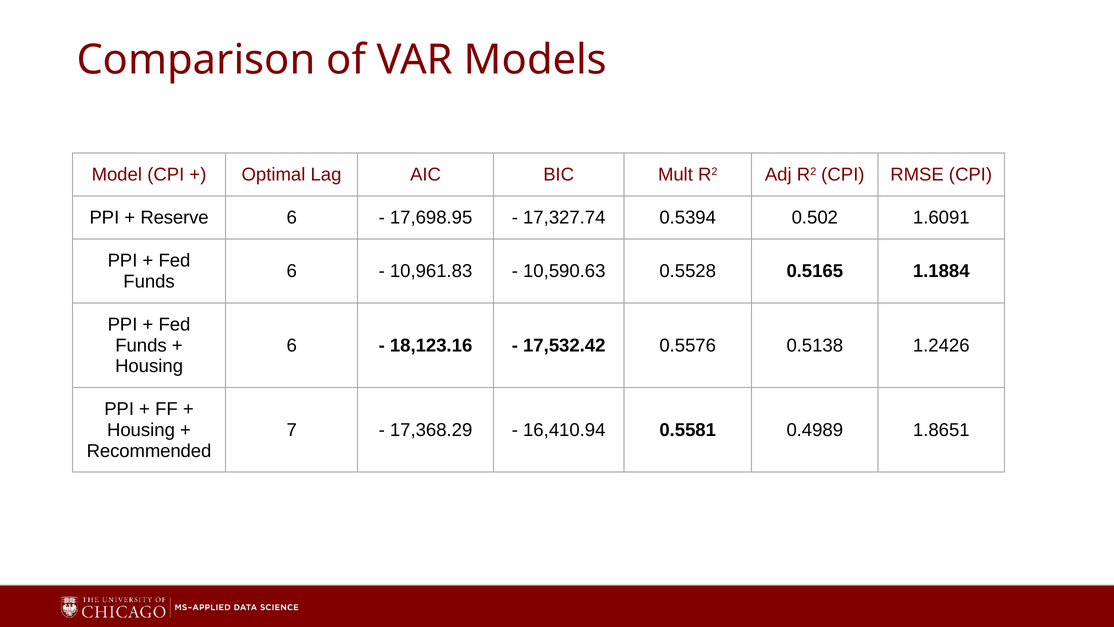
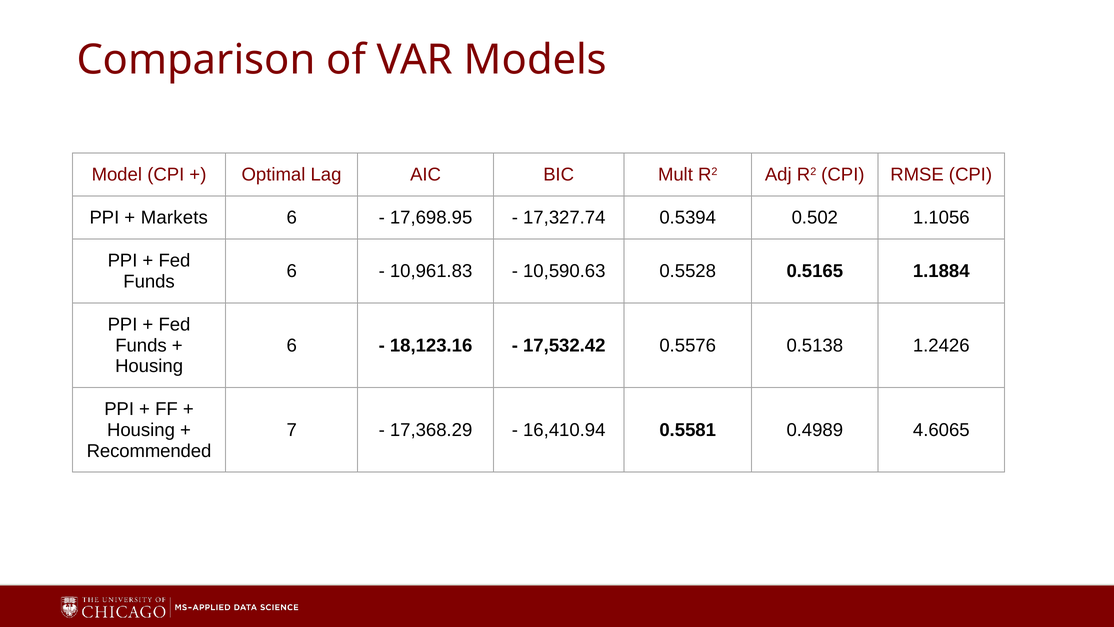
Reserve: Reserve -> Markets (174, 218)
1.6091: 1.6091 -> 1.1056 (941, 218)
1.8651: 1.8651 -> 4.6065 (941, 430)
